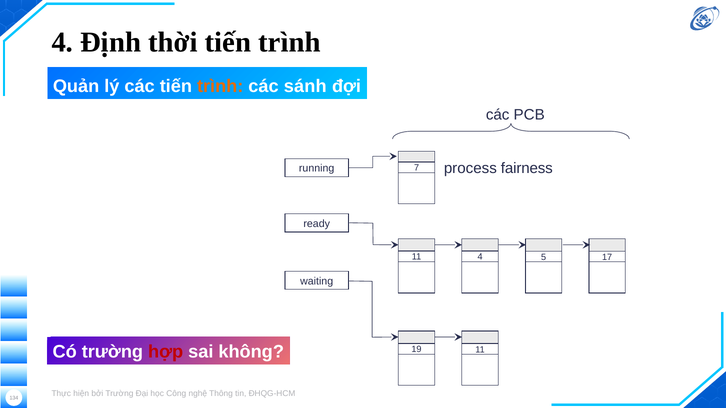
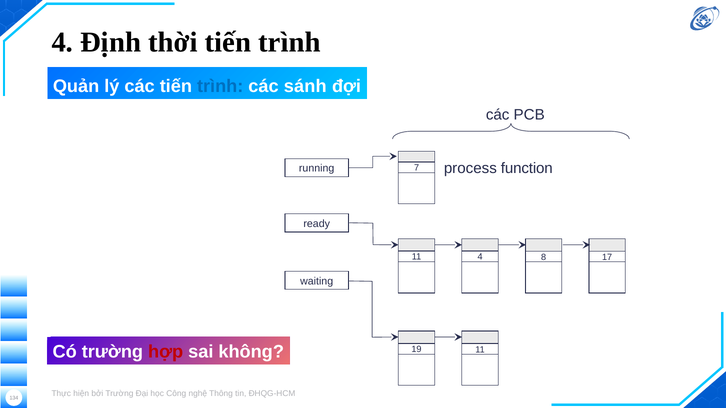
trình colour: orange -> blue (220, 86)
fairness: fairness -> function (527, 169)
5: 5 -> 8 (544, 257)
